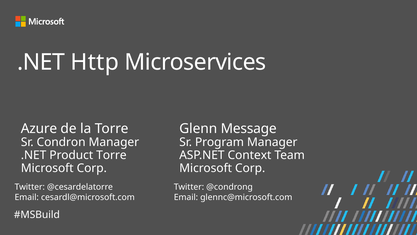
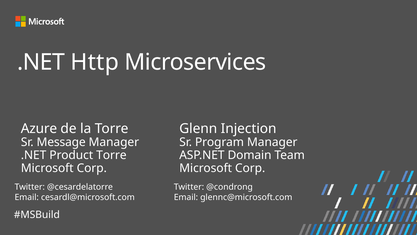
Message: Message -> Injection (249, 128)
Condron: Condron -> Message (61, 142)
Context: Context -> Domain (250, 155)
